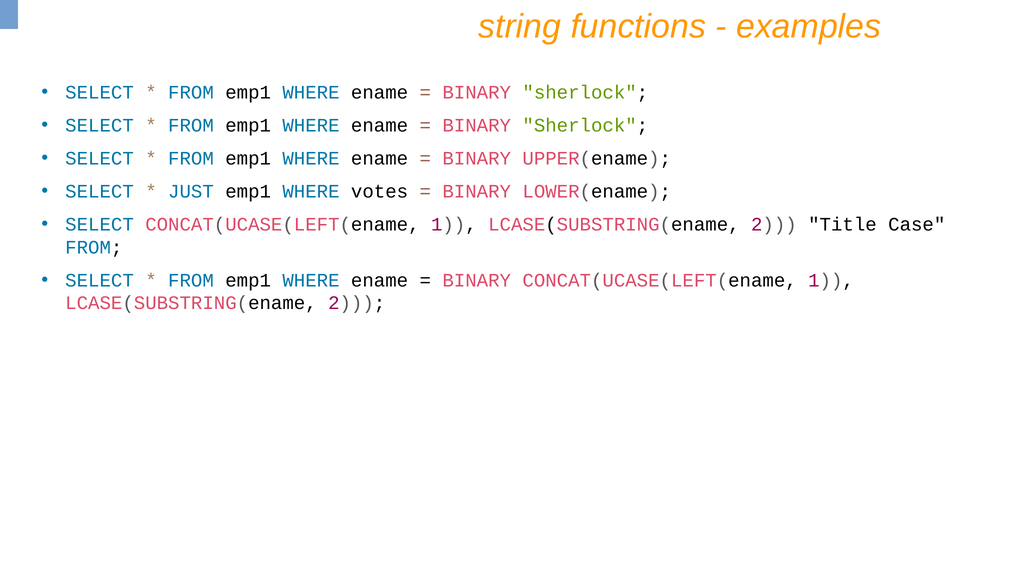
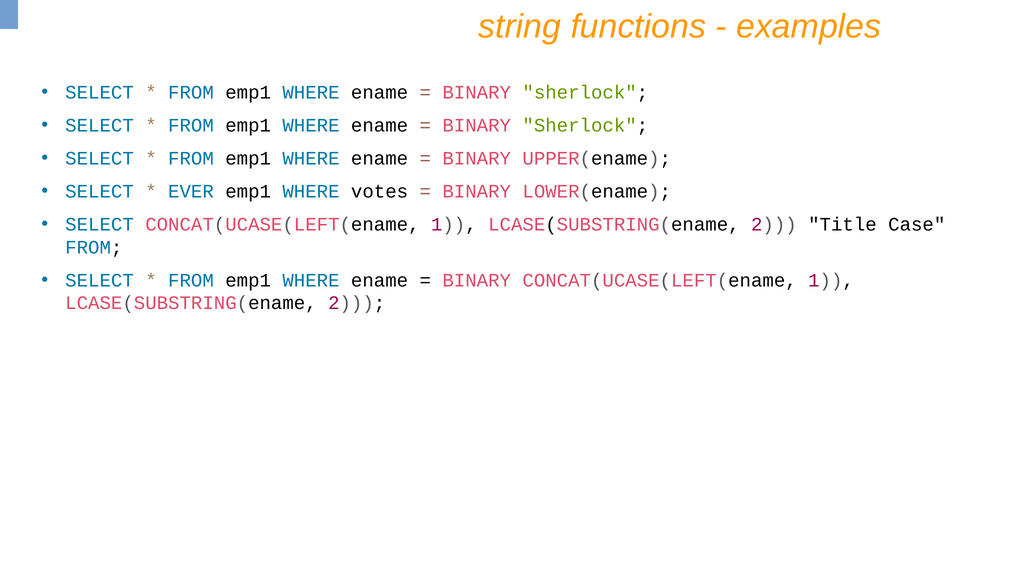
JUST: JUST -> EVER (191, 191)
